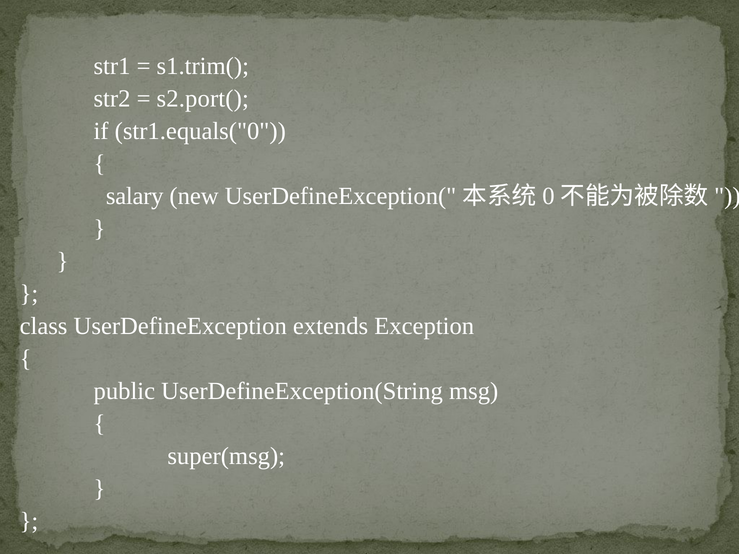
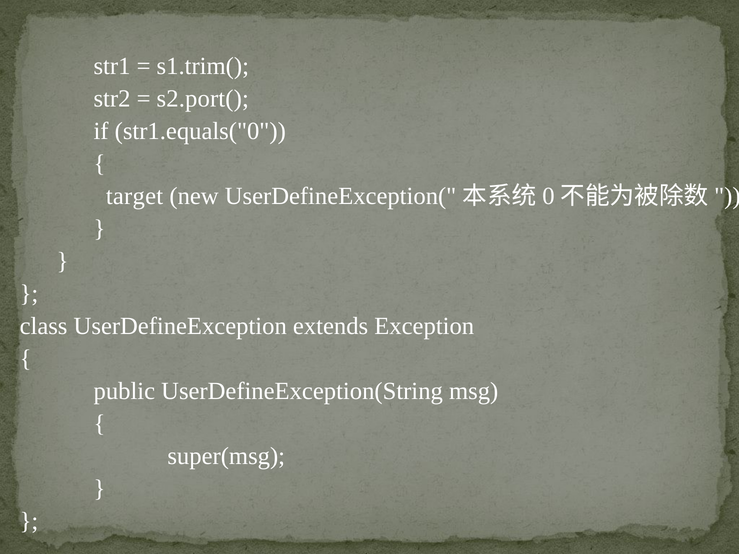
salary: salary -> target (135, 196)
